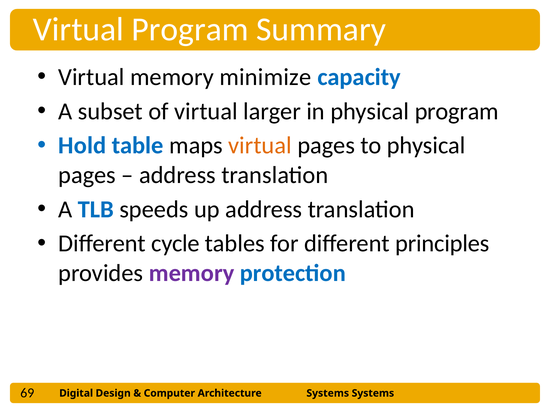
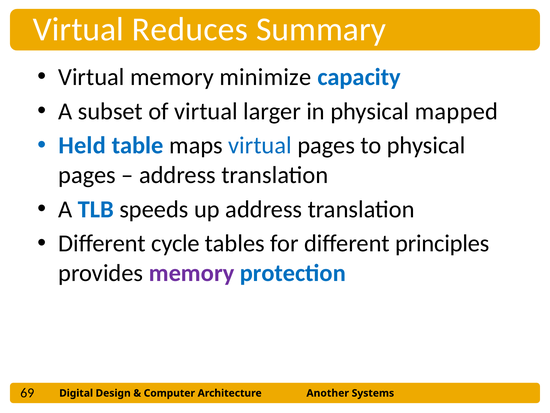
Virtual Program: Program -> Reduces (190, 29)
physical program: program -> mapped (456, 111)
Hold: Hold -> Held (82, 145)
virtual colour: orange -> blue (260, 145)
Systems: Systems -> Another (328, 393)
